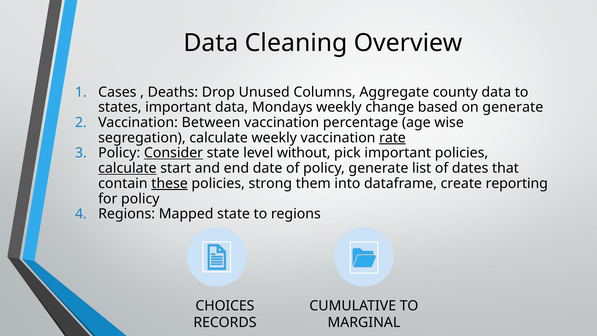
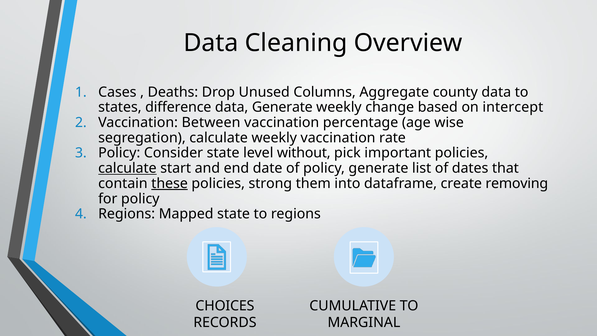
states important: important -> difference (178, 107)
data Mondays: Mondays -> Generate (282, 107)
on generate: generate -> intercept (513, 107)
rate underline: present -> none (392, 138)
Consider underline: present -> none (174, 153)
reporting: reporting -> removing (517, 183)
